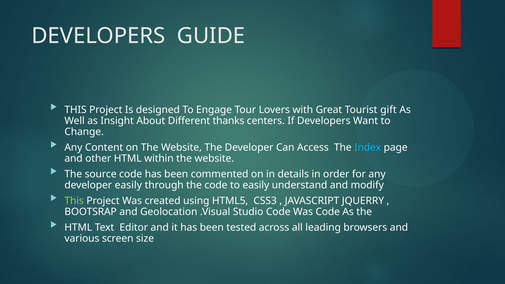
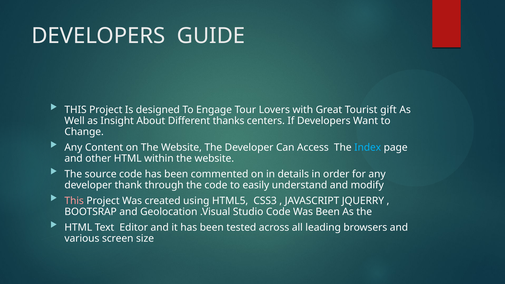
developer easily: easily -> thank (128, 185)
This colour: light green -> pink (74, 201)
Was Code: Code -> Been (328, 212)
